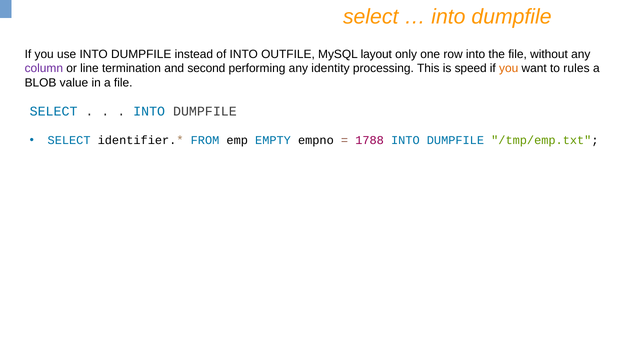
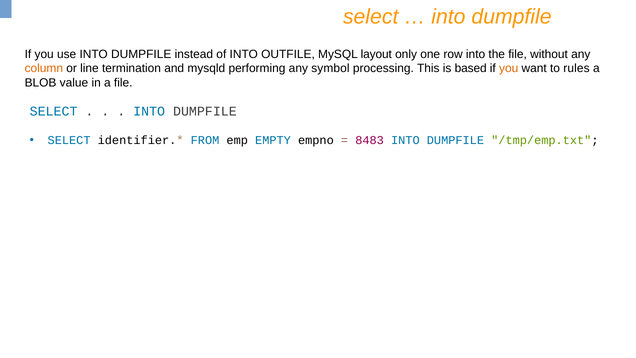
column colour: purple -> orange (44, 68)
second: second -> mysqld (206, 68)
identity: identity -> symbol (330, 68)
speed: speed -> based (471, 68)
1788: 1788 -> 8483 (370, 140)
